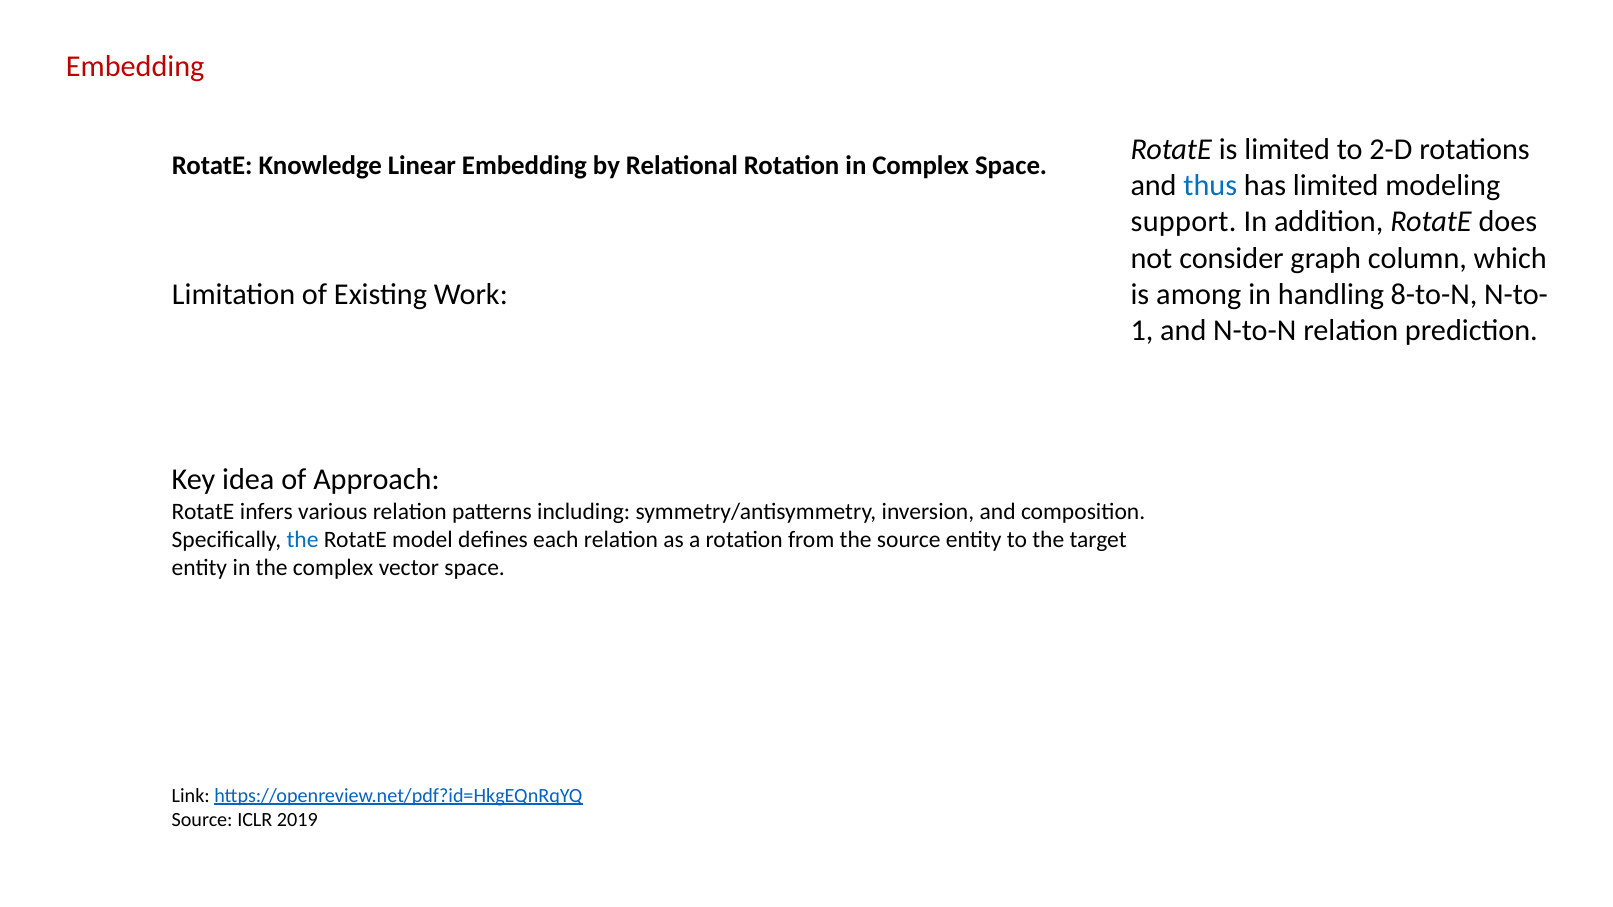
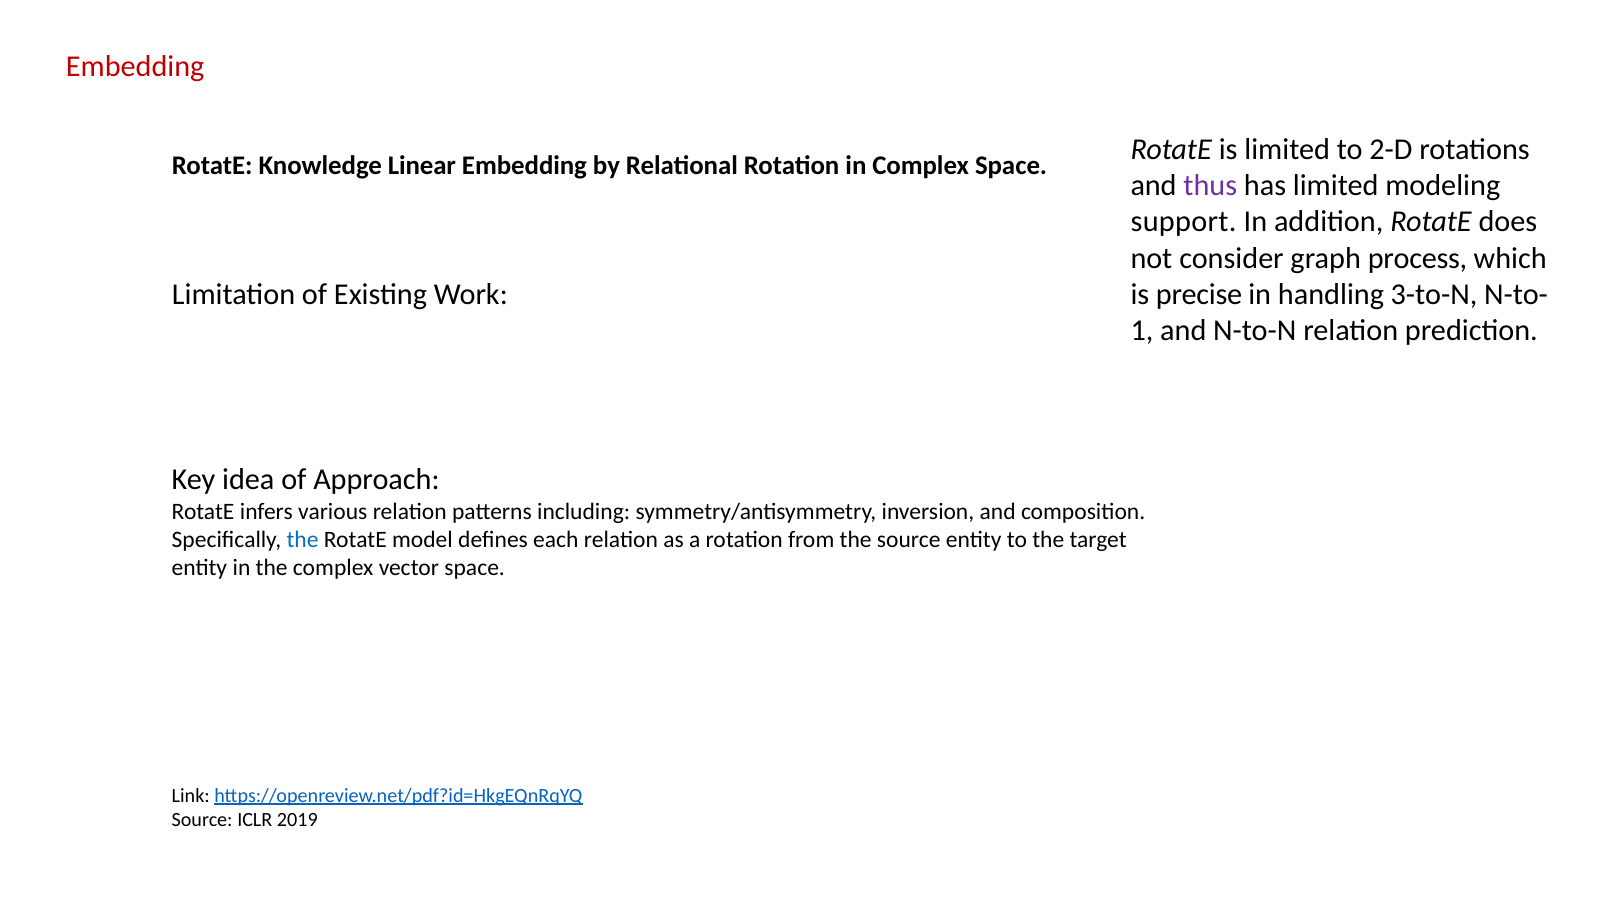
thus colour: blue -> purple (1210, 186)
column: column -> process (1417, 258)
among: among -> precise (1199, 294)
8-to-N: 8-to-N -> 3-to-N (1434, 294)
